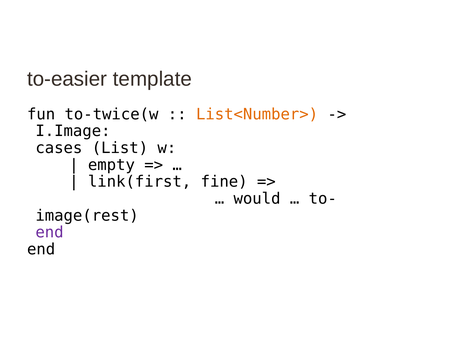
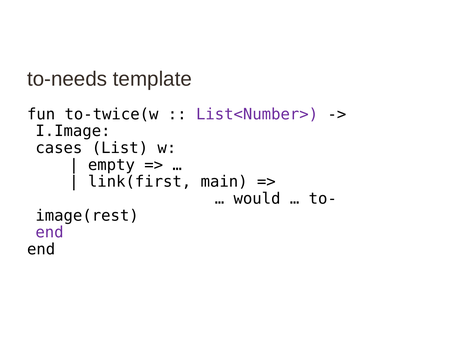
to-easier: to-easier -> to-needs (67, 79)
List<Number> colour: orange -> purple (257, 114)
fine: fine -> main (224, 182)
